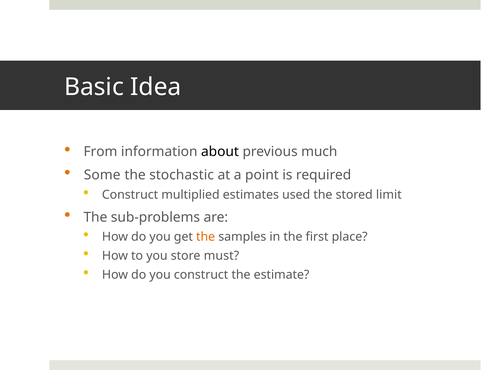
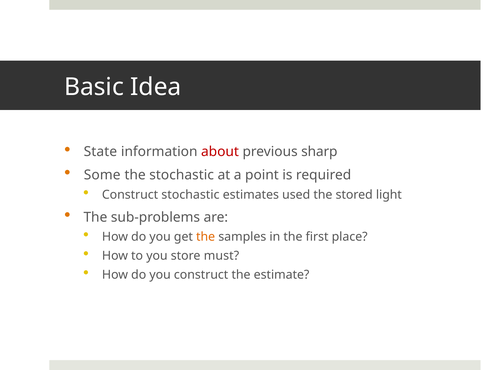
From: From -> State (100, 152)
about colour: black -> red (220, 152)
much: much -> sharp (319, 152)
Construct multiplied: multiplied -> stochastic (190, 195)
limit: limit -> light (389, 195)
